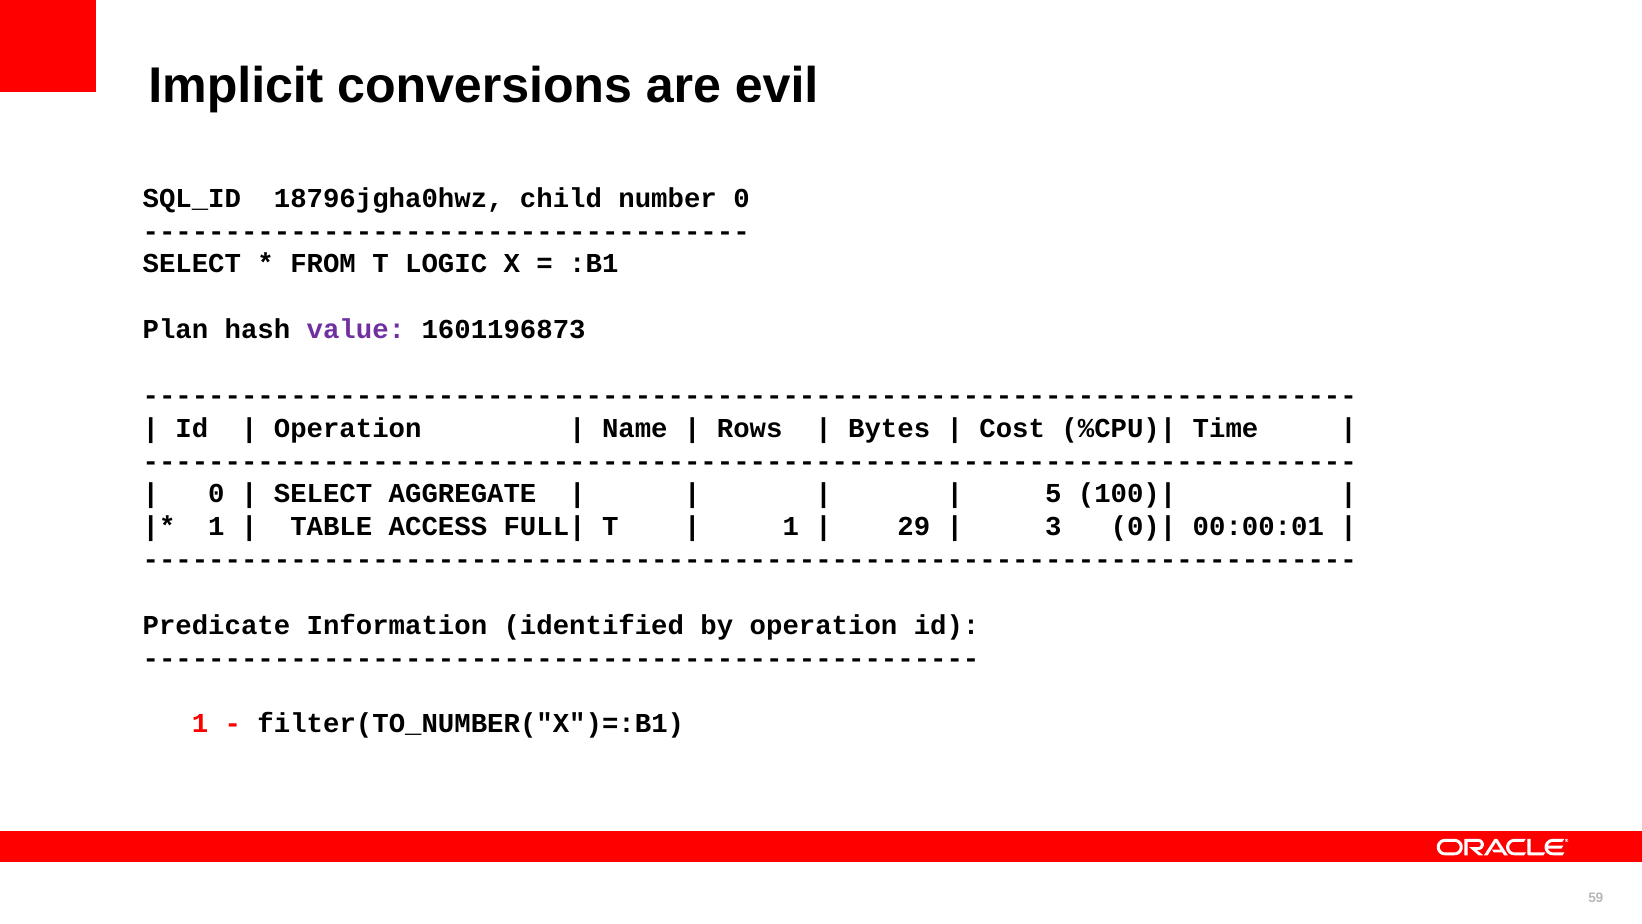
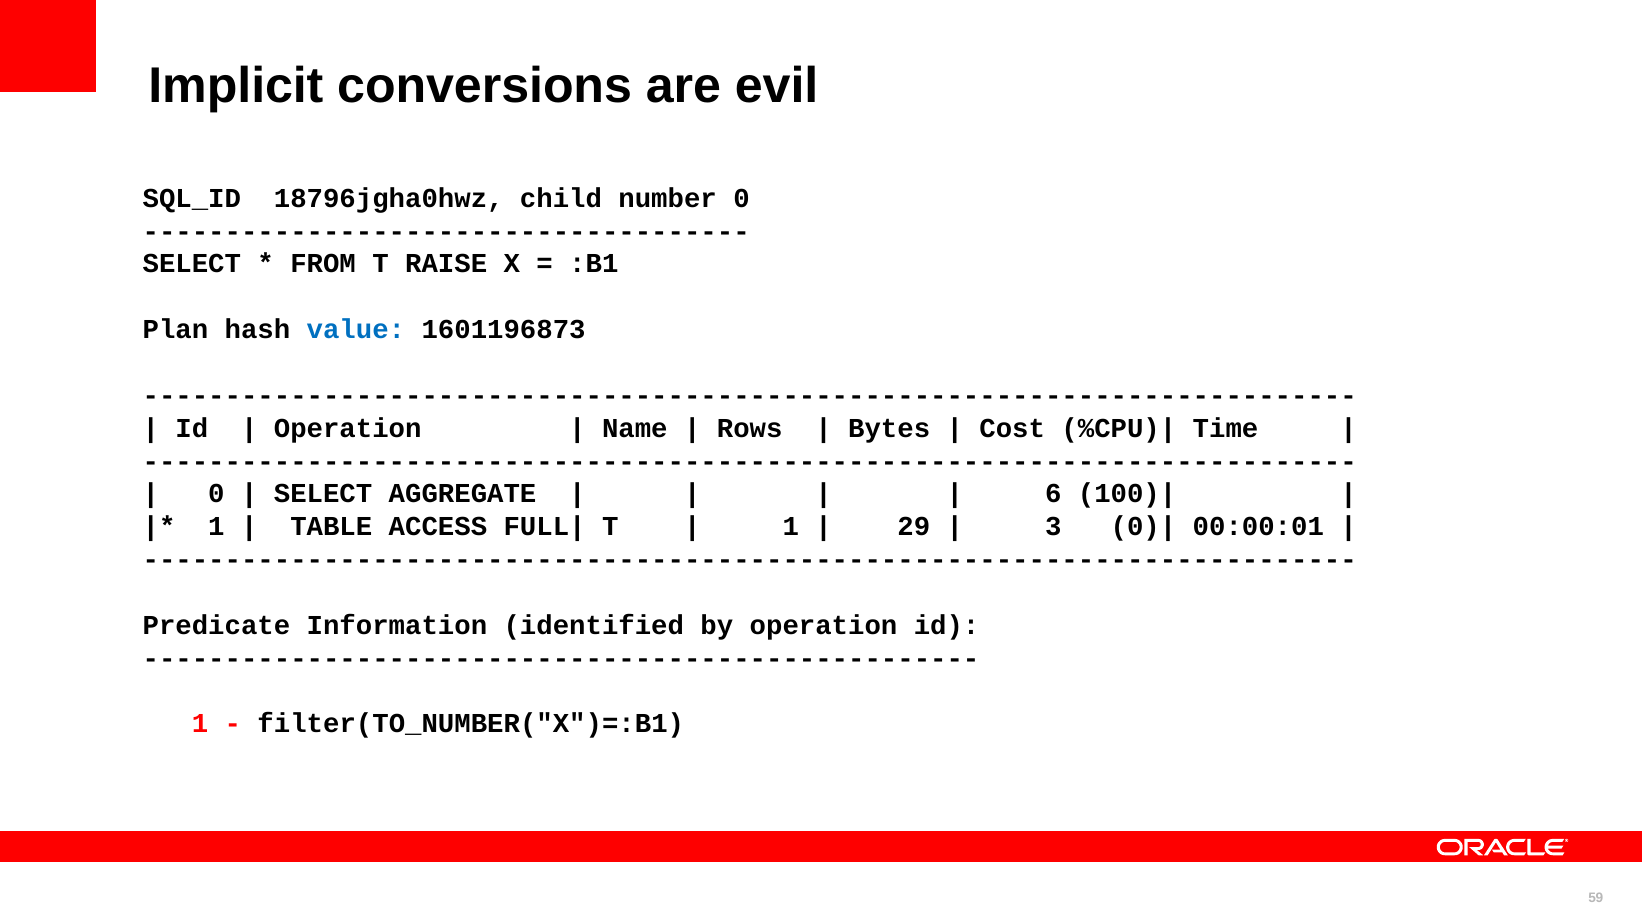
LOGIC: LOGIC -> RAISE (446, 264)
value colour: purple -> blue (356, 329)
5: 5 -> 6 (1053, 494)
